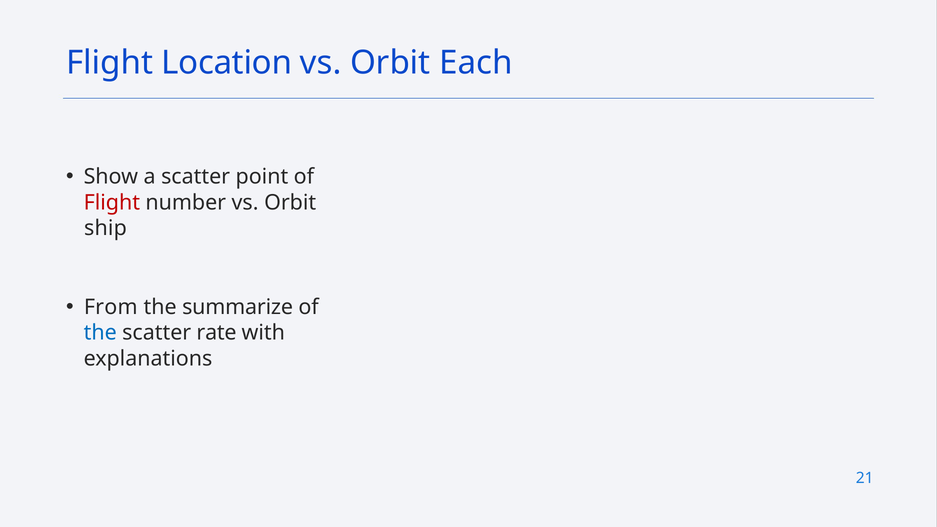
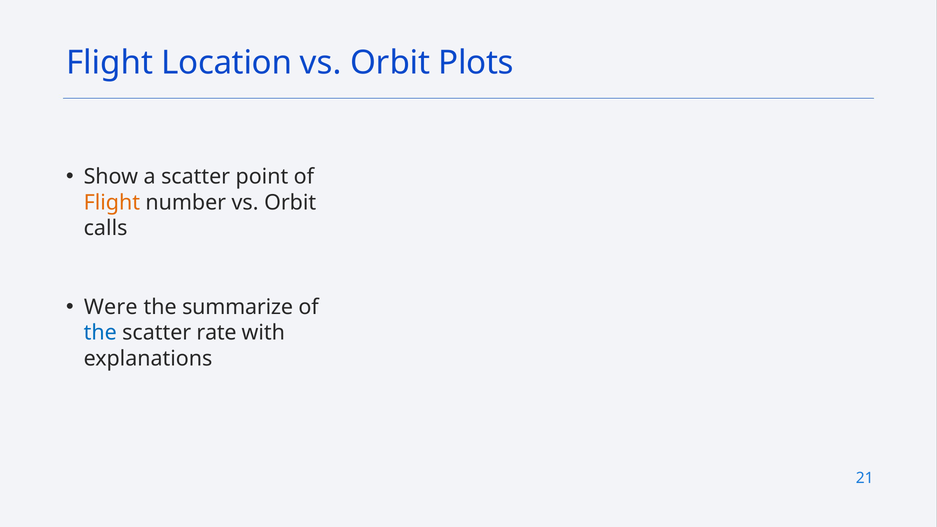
Each: Each -> Plots (476, 63)
Flight colour: red -> orange (112, 203)
ship: ship -> calls (106, 228)
From: From -> Were (111, 307)
